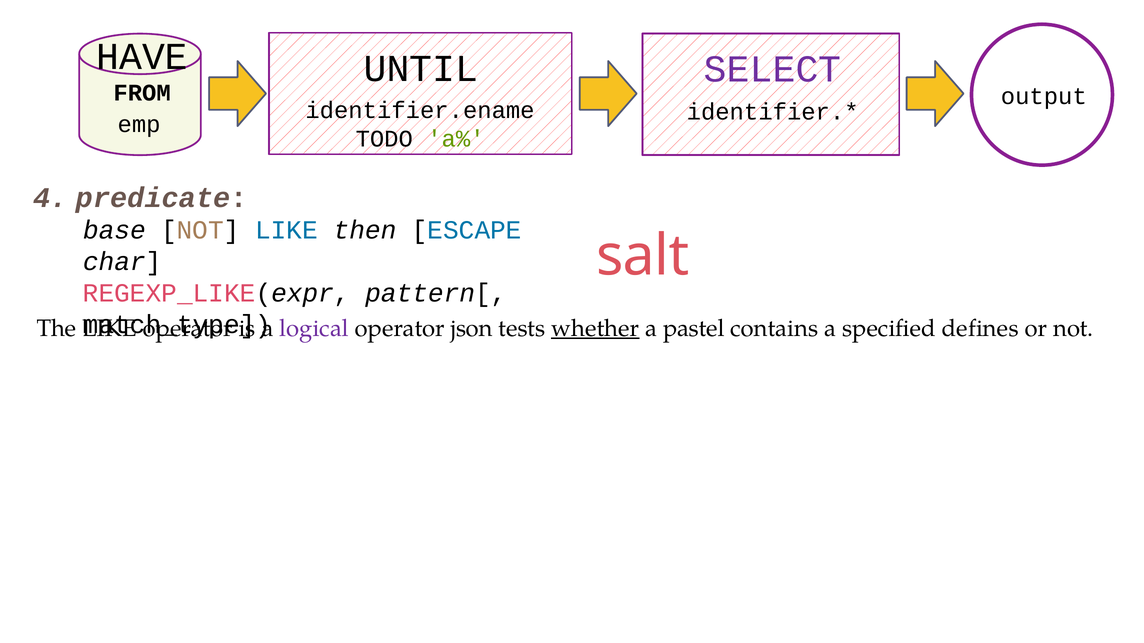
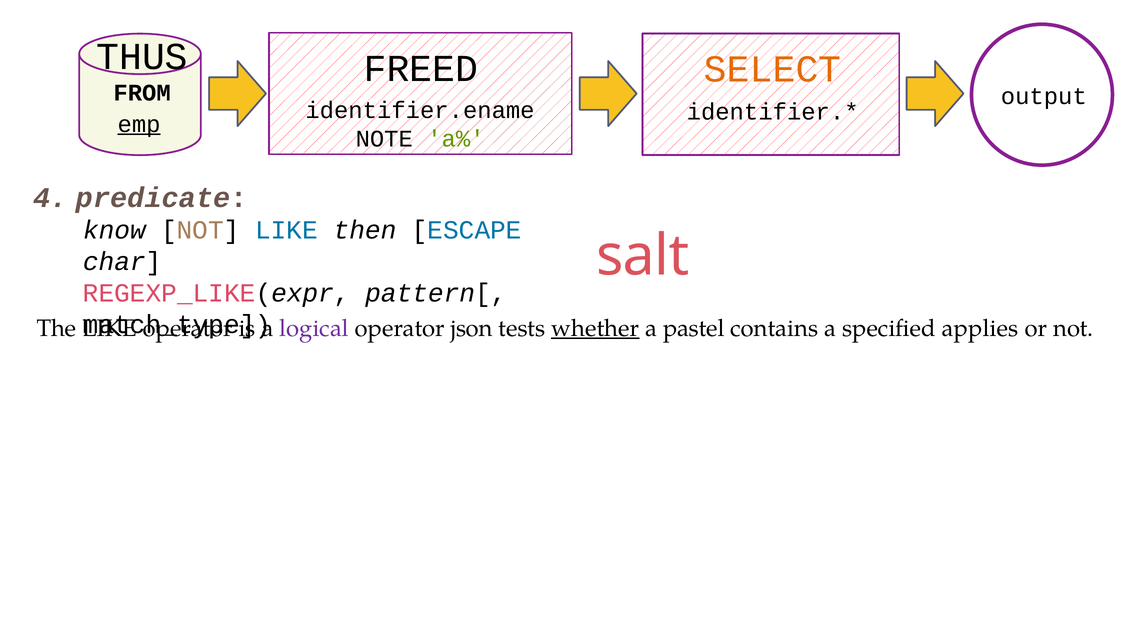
HAVE: HAVE -> THUS (142, 57)
UNTIL: UNTIL -> FREED (421, 69)
SELECT colour: purple -> orange (773, 69)
emp underline: none -> present (139, 124)
TODO: TODO -> NOTE (384, 139)
base: base -> know (114, 230)
defines: defines -> applies (980, 328)
